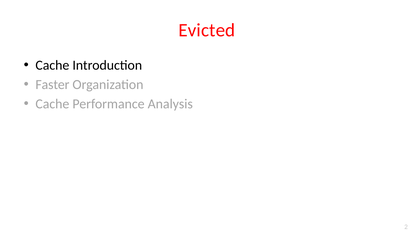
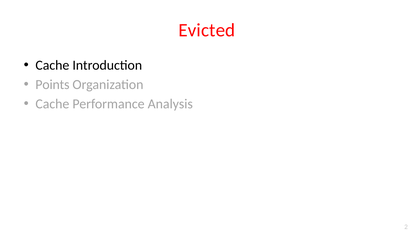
Faster: Faster -> Points (52, 84)
